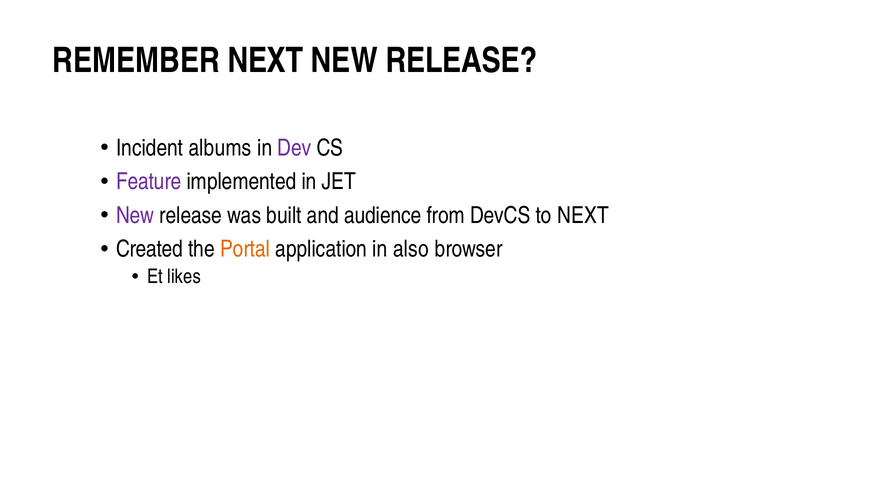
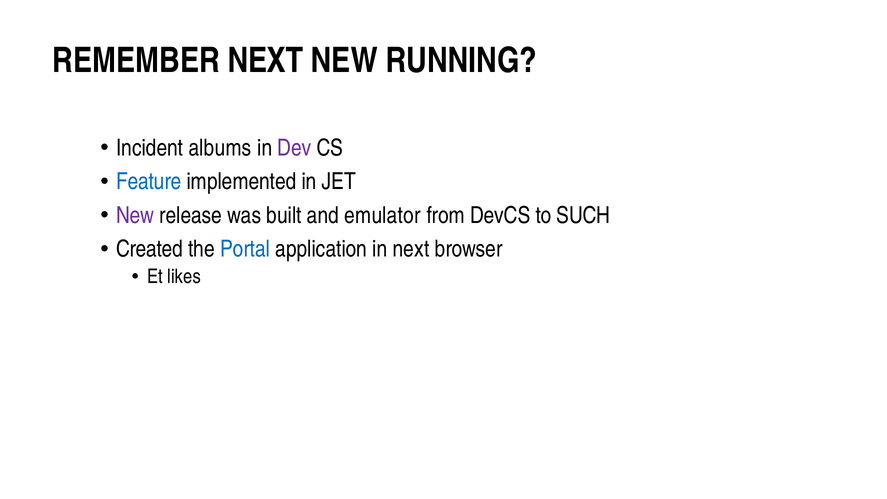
RELEASE: RELEASE -> RUNNING (461, 61)
Feature colour: purple -> blue (149, 182)
audience: audience -> emulator (383, 215)
to NEXT: NEXT -> SUCH (583, 215)
Portal colour: orange -> blue (245, 249)
in also: also -> next (411, 249)
